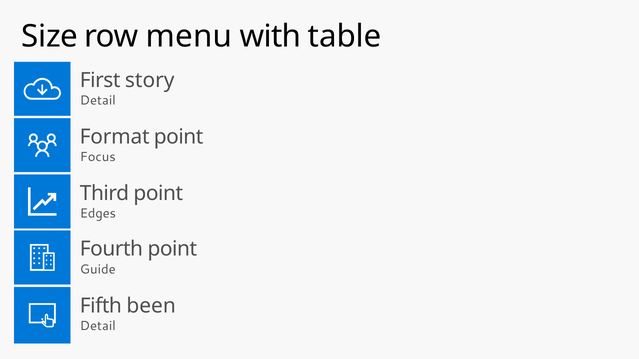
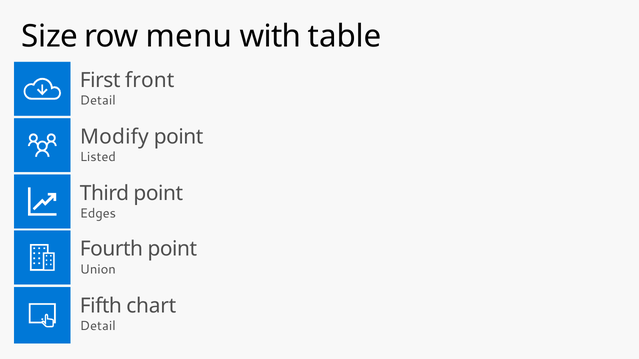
story: story -> front (150, 81)
Format: Format -> Modify (114, 137)
Focus: Focus -> Listed (98, 157)
Guide: Guide -> Union (98, 270)
been: been -> chart (151, 306)
